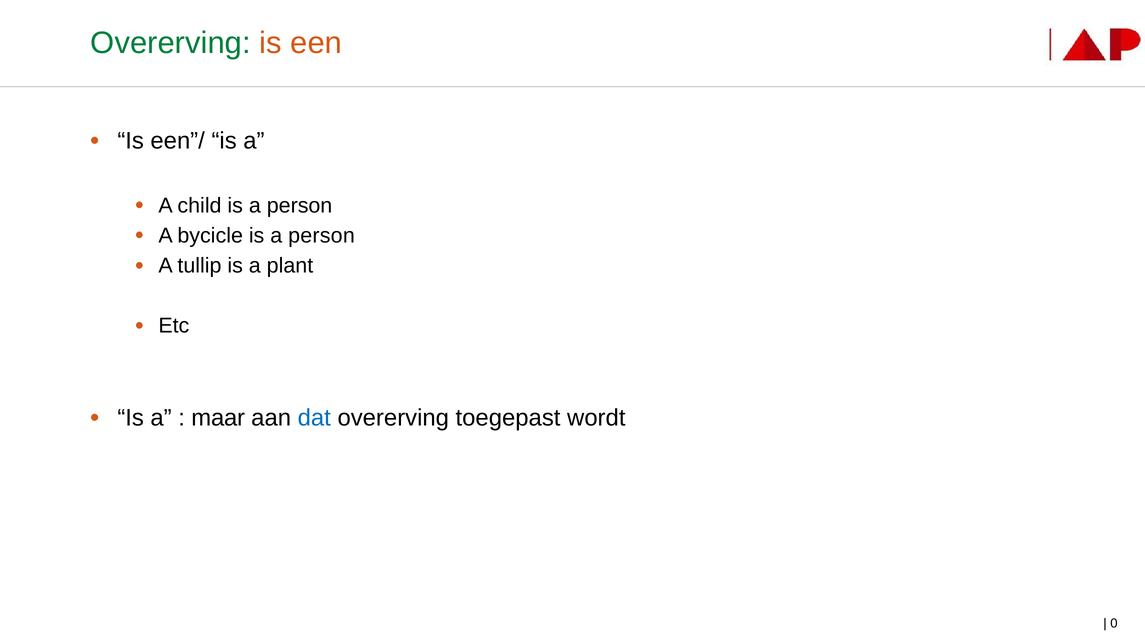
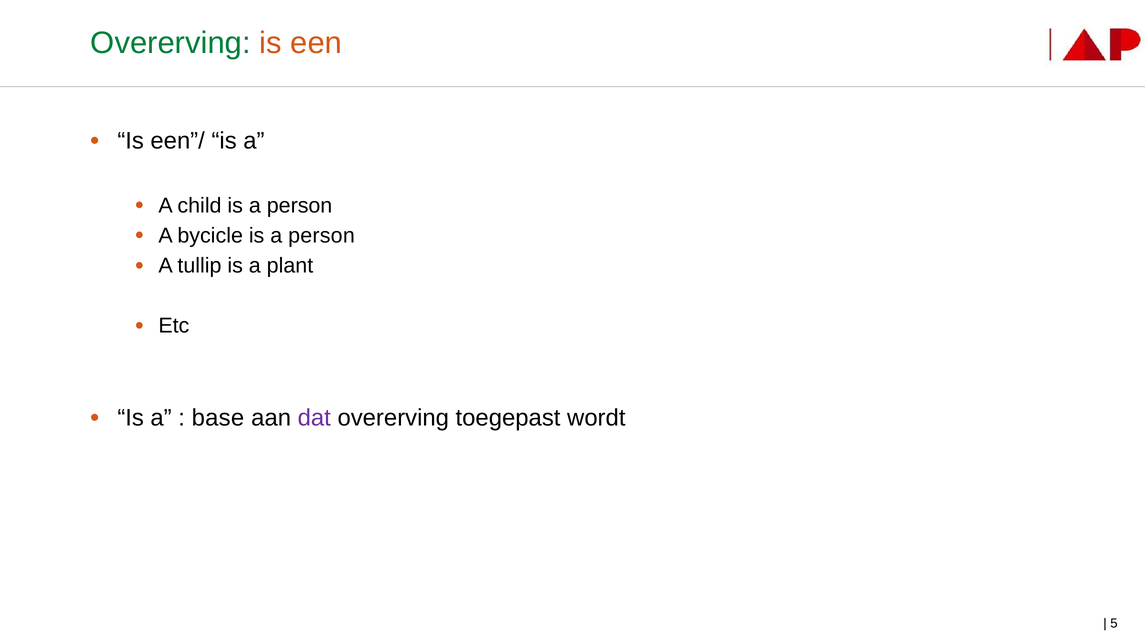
maar: maar -> base (218, 418)
dat colour: blue -> purple (314, 418)
0: 0 -> 5 (1114, 623)
